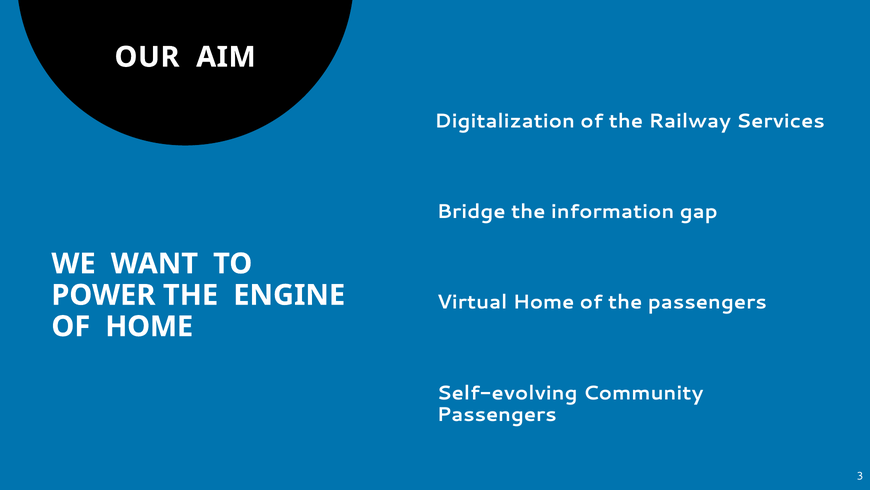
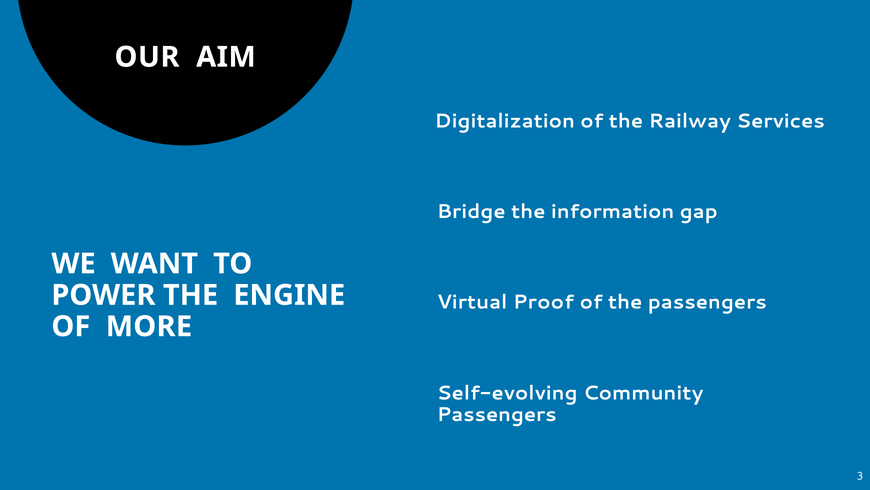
Virtual Home: Home -> Proof (543, 302)
OF HOME: HOME -> MORE (149, 326)
